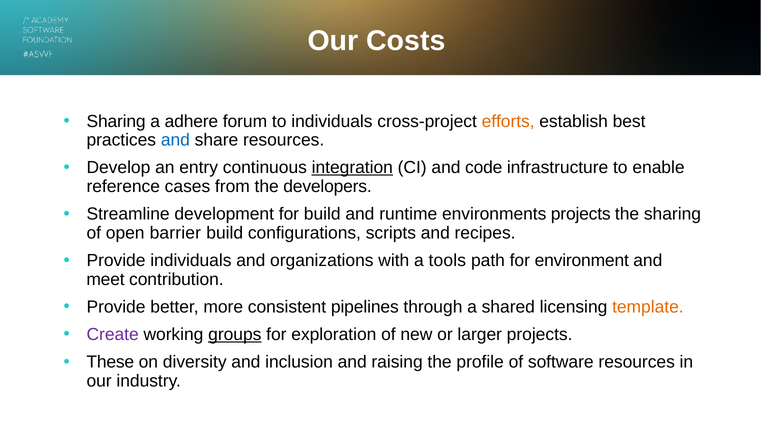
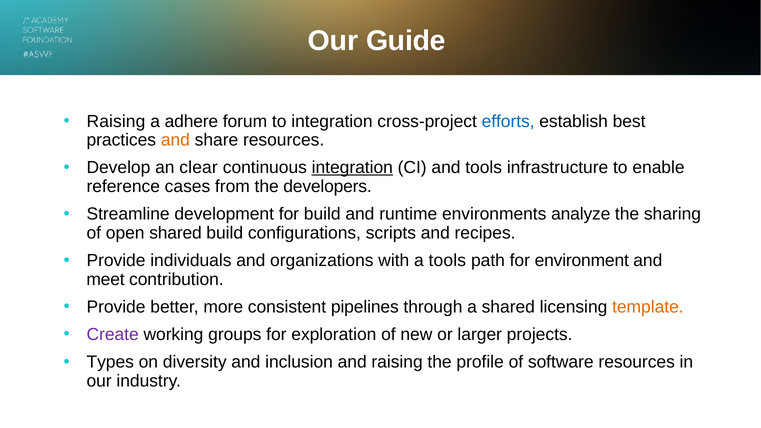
Costs: Costs -> Guide (406, 41)
Sharing: Sharing -> Raising (116, 121)
to individuals: individuals -> integration (332, 121)
efforts colour: orange -> blue (508, 121)
and colour: blue -> orange (175, 140)
entry: entry -> clear (199, 168)
and code: code -> tools (484, 168)
environments projects: projects -> analyze (581, 214)
open barrier: barrier -> shared (176, 233)
groups underline: present -> none (235, 334)
These: These -> Types (110, 362)
